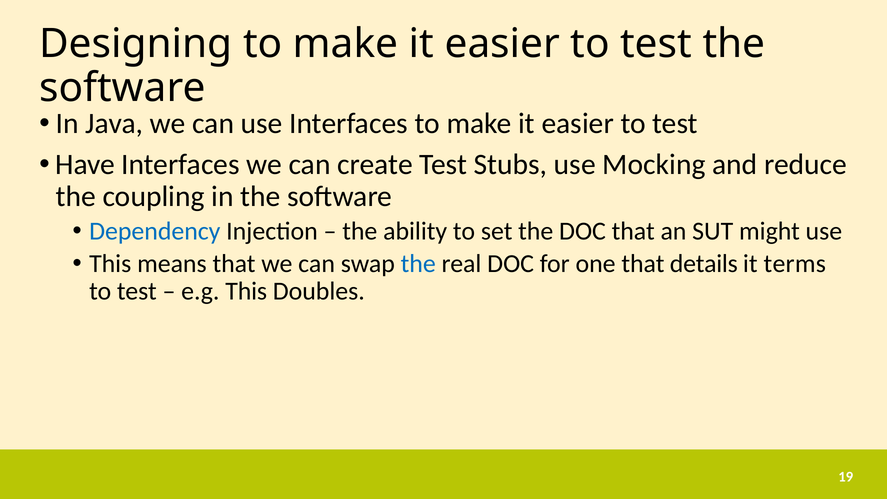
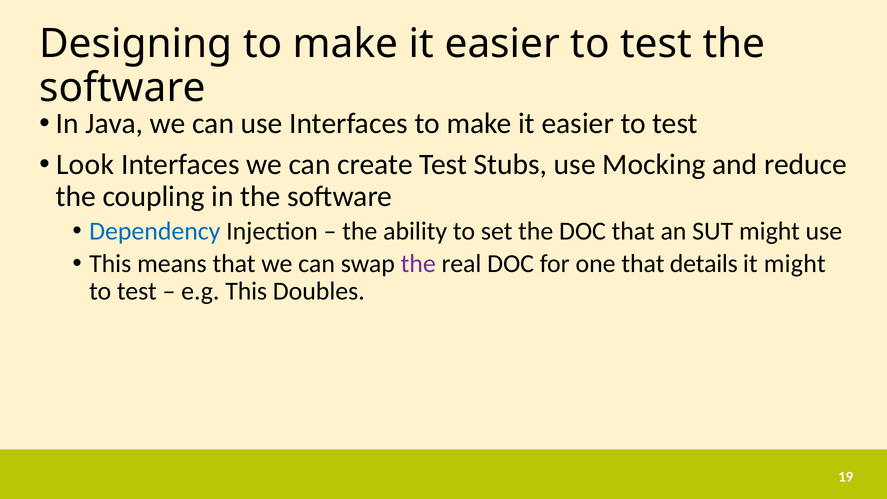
Have: Have -> Look (85, 165)
the colour: blue -> purple (418, 264)
it terms: terms -> might (795, 264)
